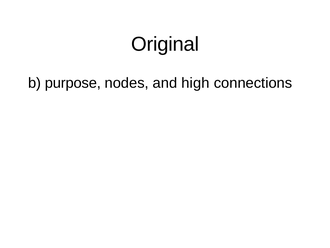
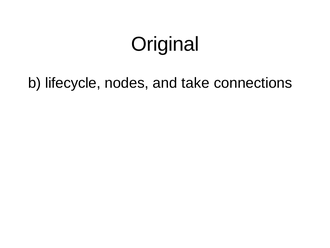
purpose: purpose -> lifecycle (73, 83)
high: high -> take (195, 83)
